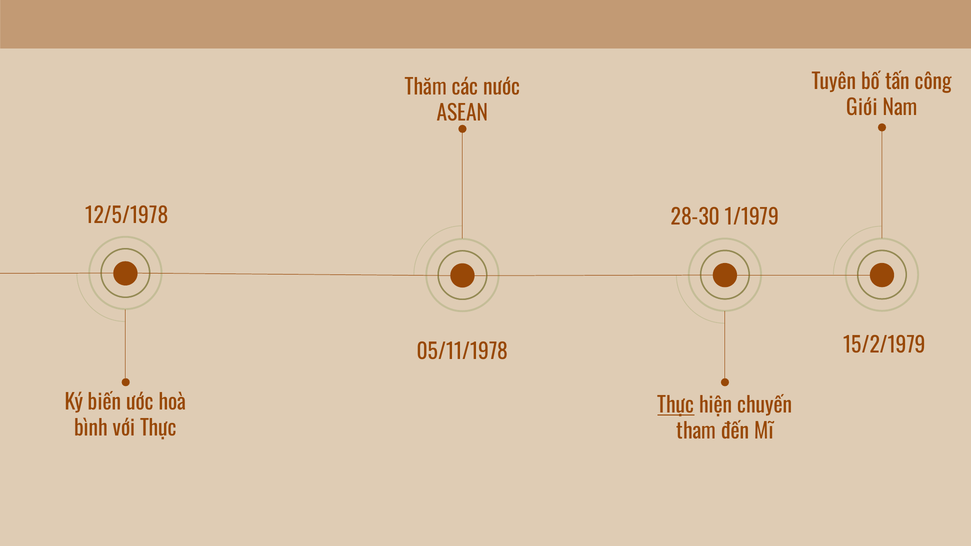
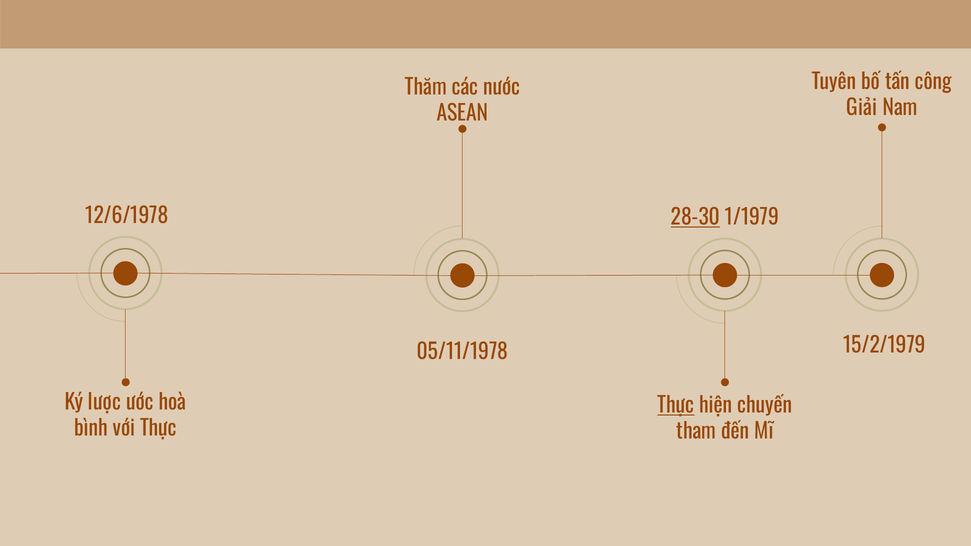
Giới: Giới -> Giải (862, 108)
12/5/1978: 12/5/1978 -> 12/6/1978 (127, 216)
28-30 underline: none -> present (695, 218)
biến: biến -> lược (105, 403)
